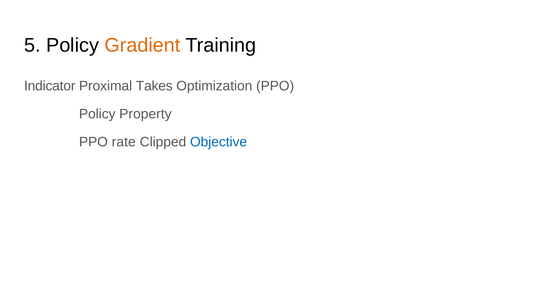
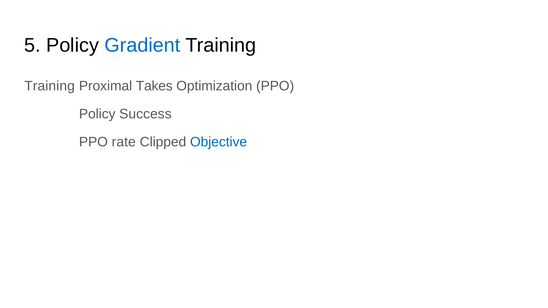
Gradient colour: orange -> blue (142, 45)
Indicator: Indicator -> Training (50, 86)
Property: Property -> Success (145, 114)
